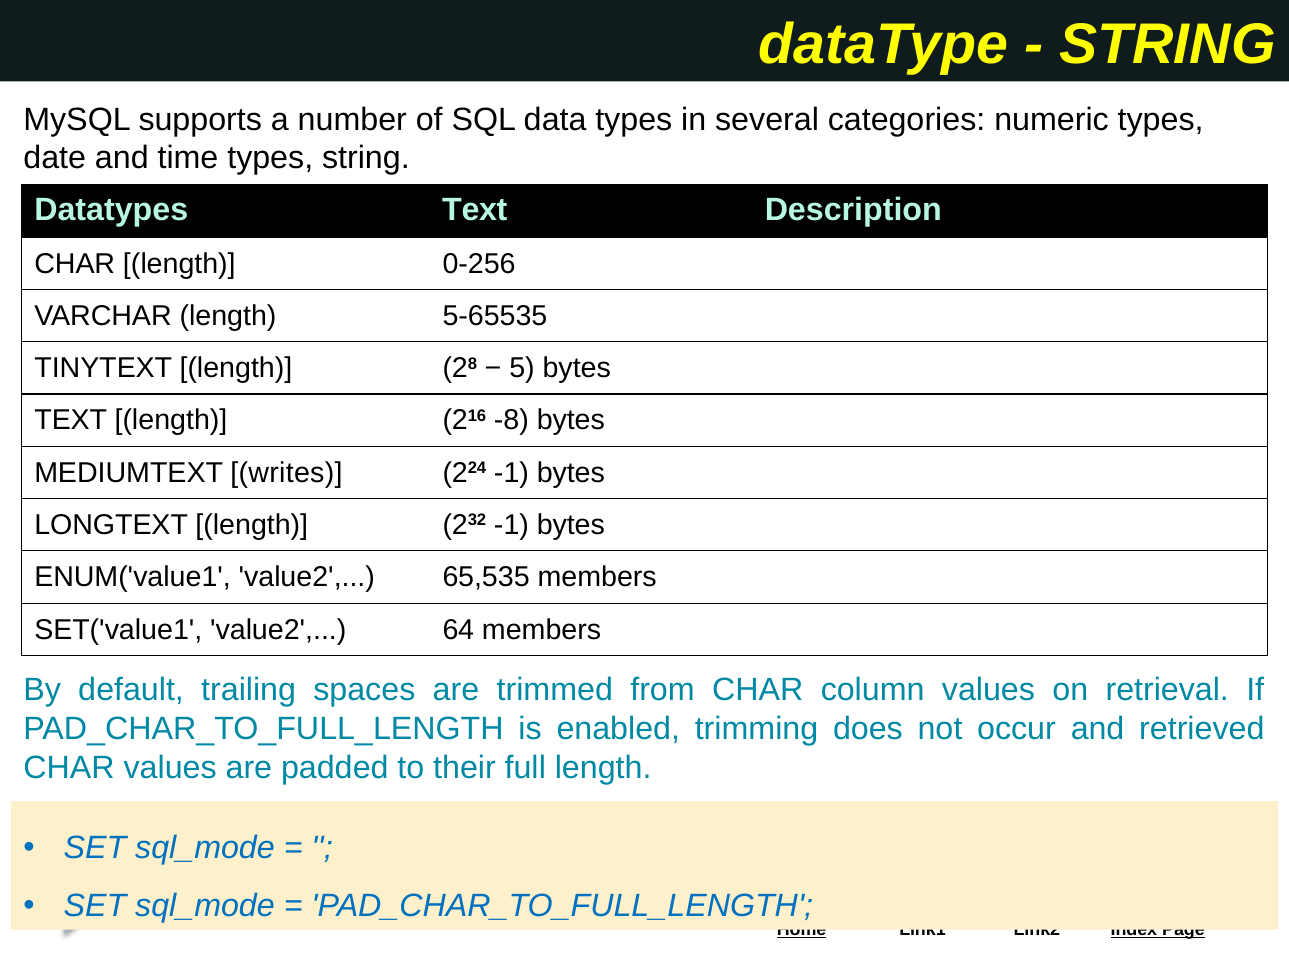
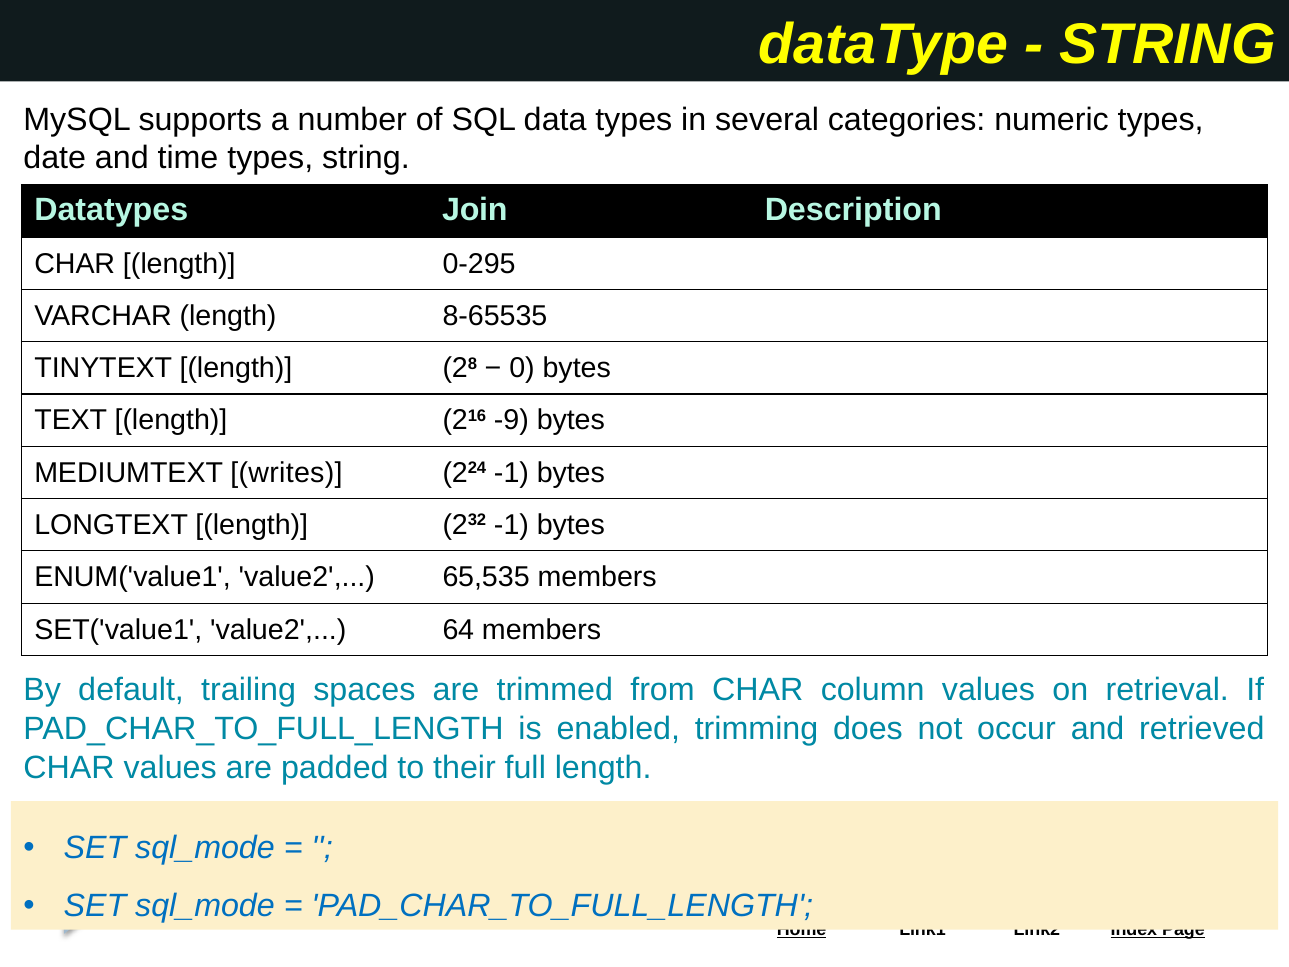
Datatypes Text: Text -> Join (475, 210)
0-256: 0-256 -> 0-295 (479, 264)
5-65535: 5-65535 -> 8-65535 (495, 316)
5: 5 -> 0 (522, 368)
-8: -8 -> -9 (511, 420)
